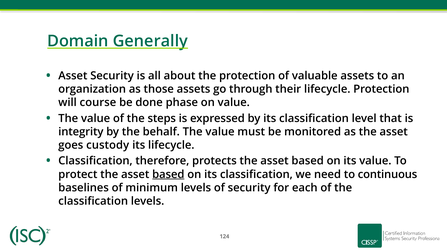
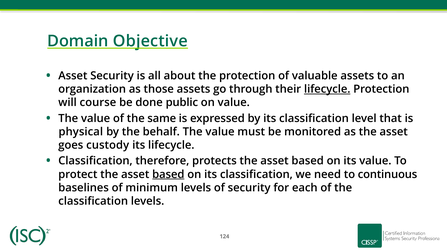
Generally: Generally -> Objective (150, 41)
lifecycle underline: none -> present (327, 89)
phase: phase -> public (182, 102)
steps: steps -> same (162, 118)
integrity: integrity -> physical (81, 131)
